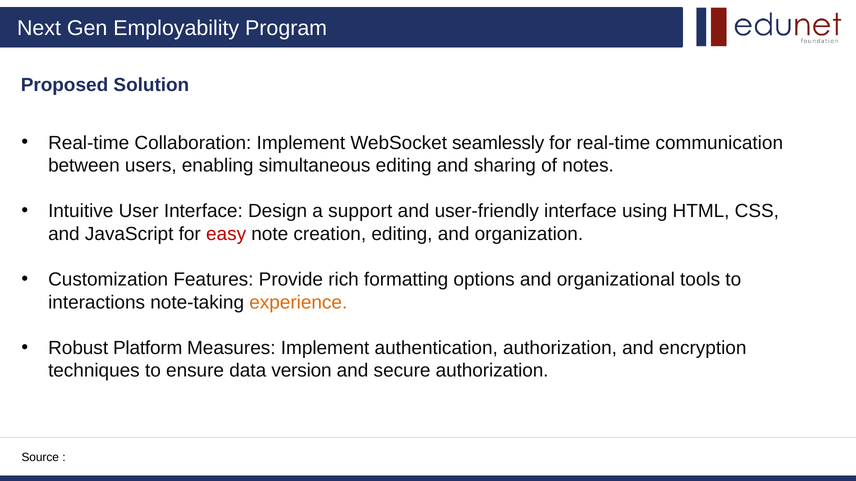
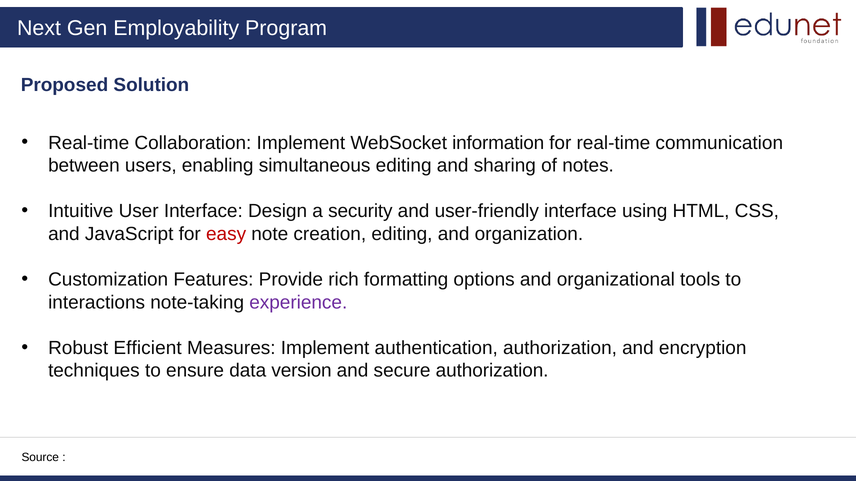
seamlessly: seamlessly -> information (498, 143)
support: support -> security (360, 211)
experience colour: orange -> purple (298, 303)
Platform: Platform -> Efficient (148, 348)
